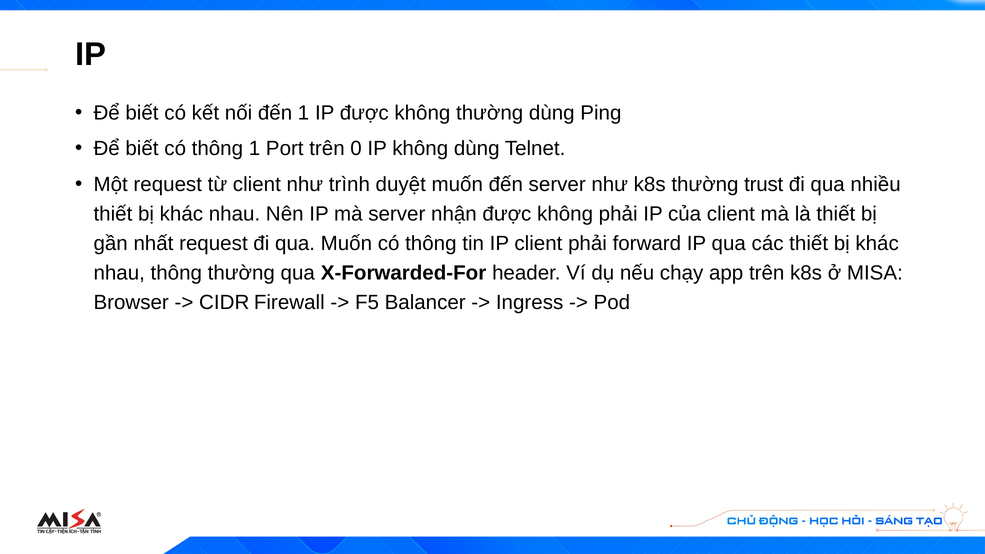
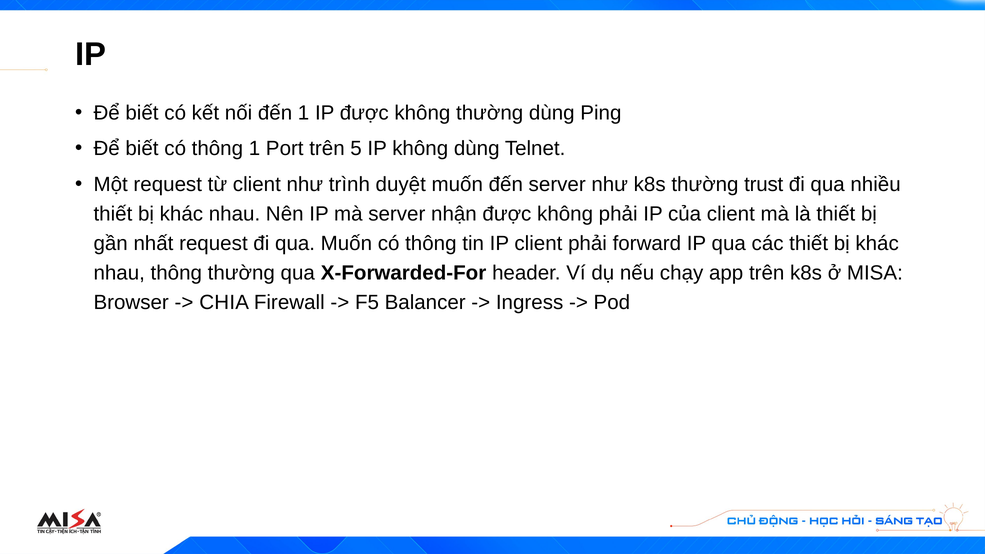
0: 0 -> 5 (356, 149)
CIDR: CIDR -> CHIA (224, 303)
